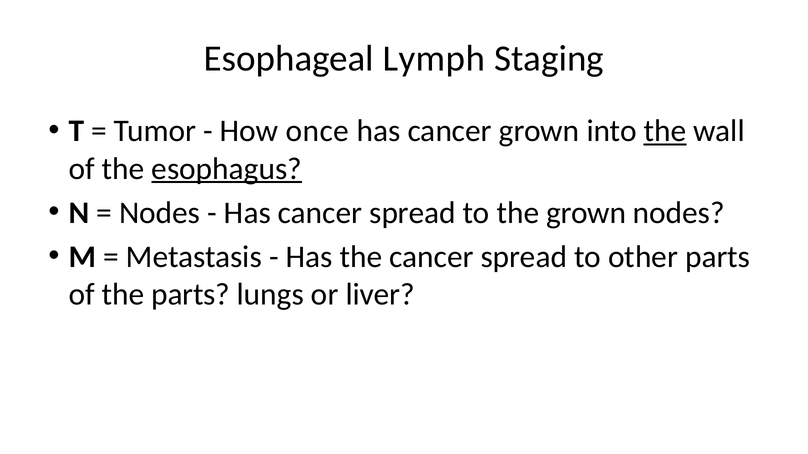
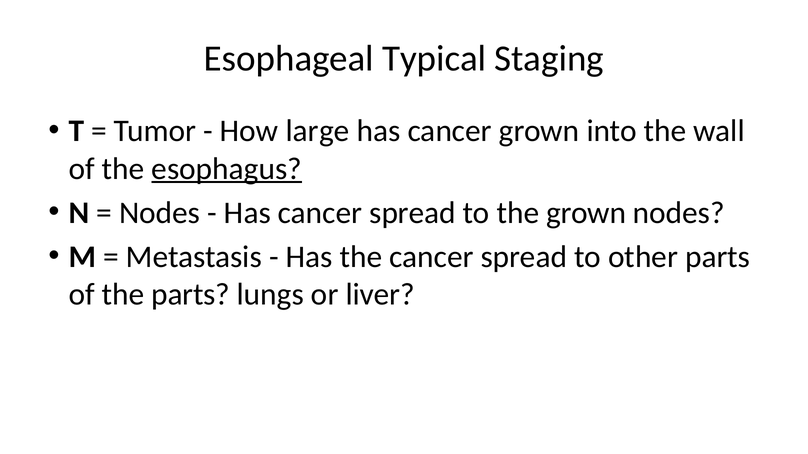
Lymph: Lymph -> Typical (434, 59)
once: once -> large (318, 131)
the underline: present -> none (665, 131)
